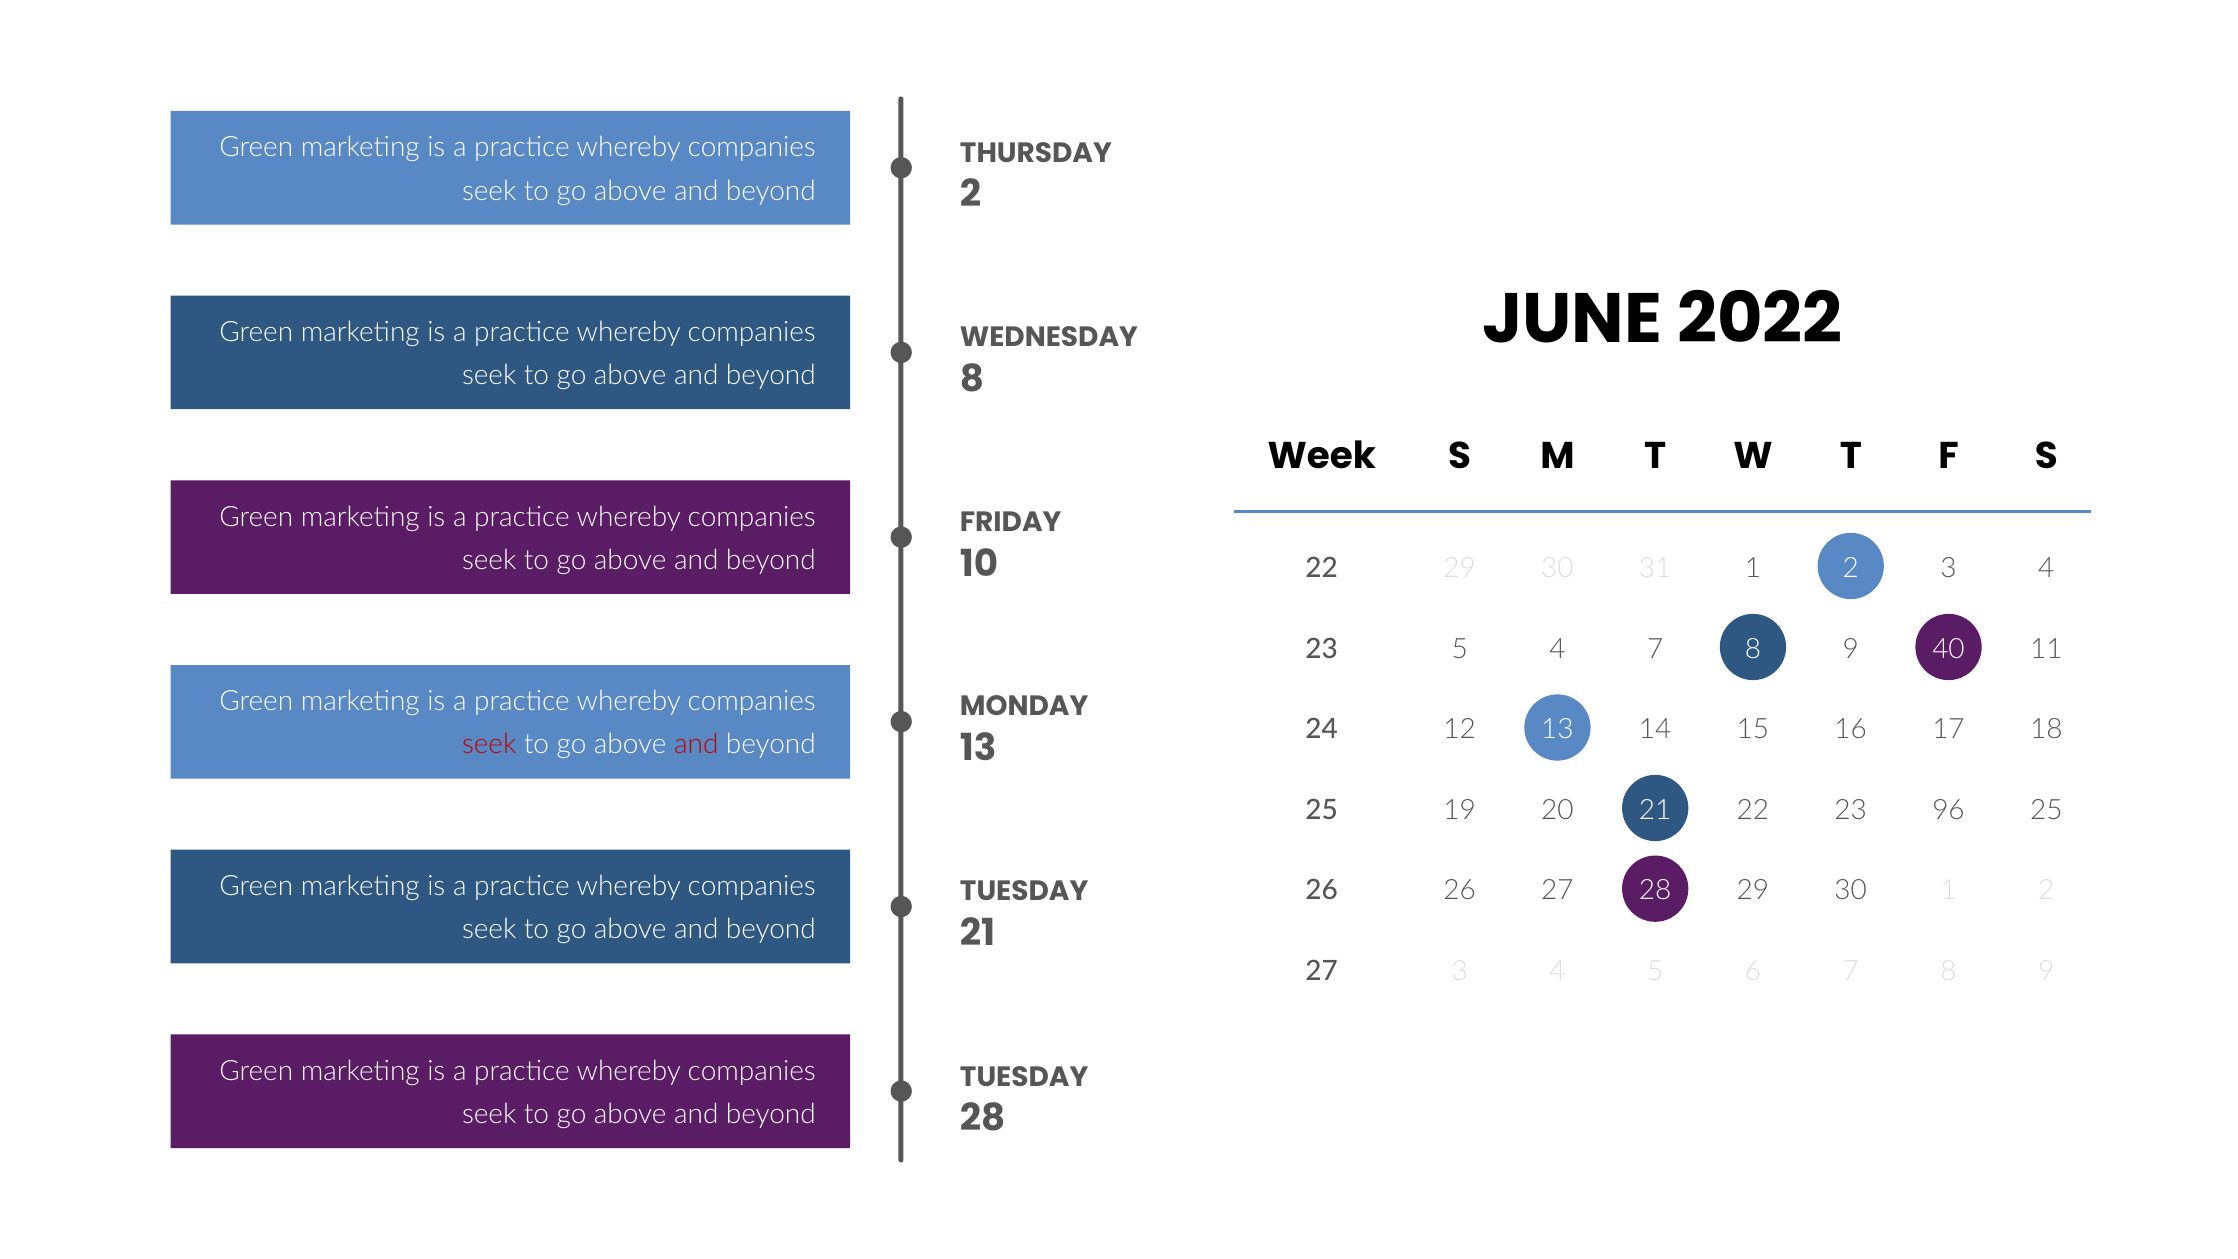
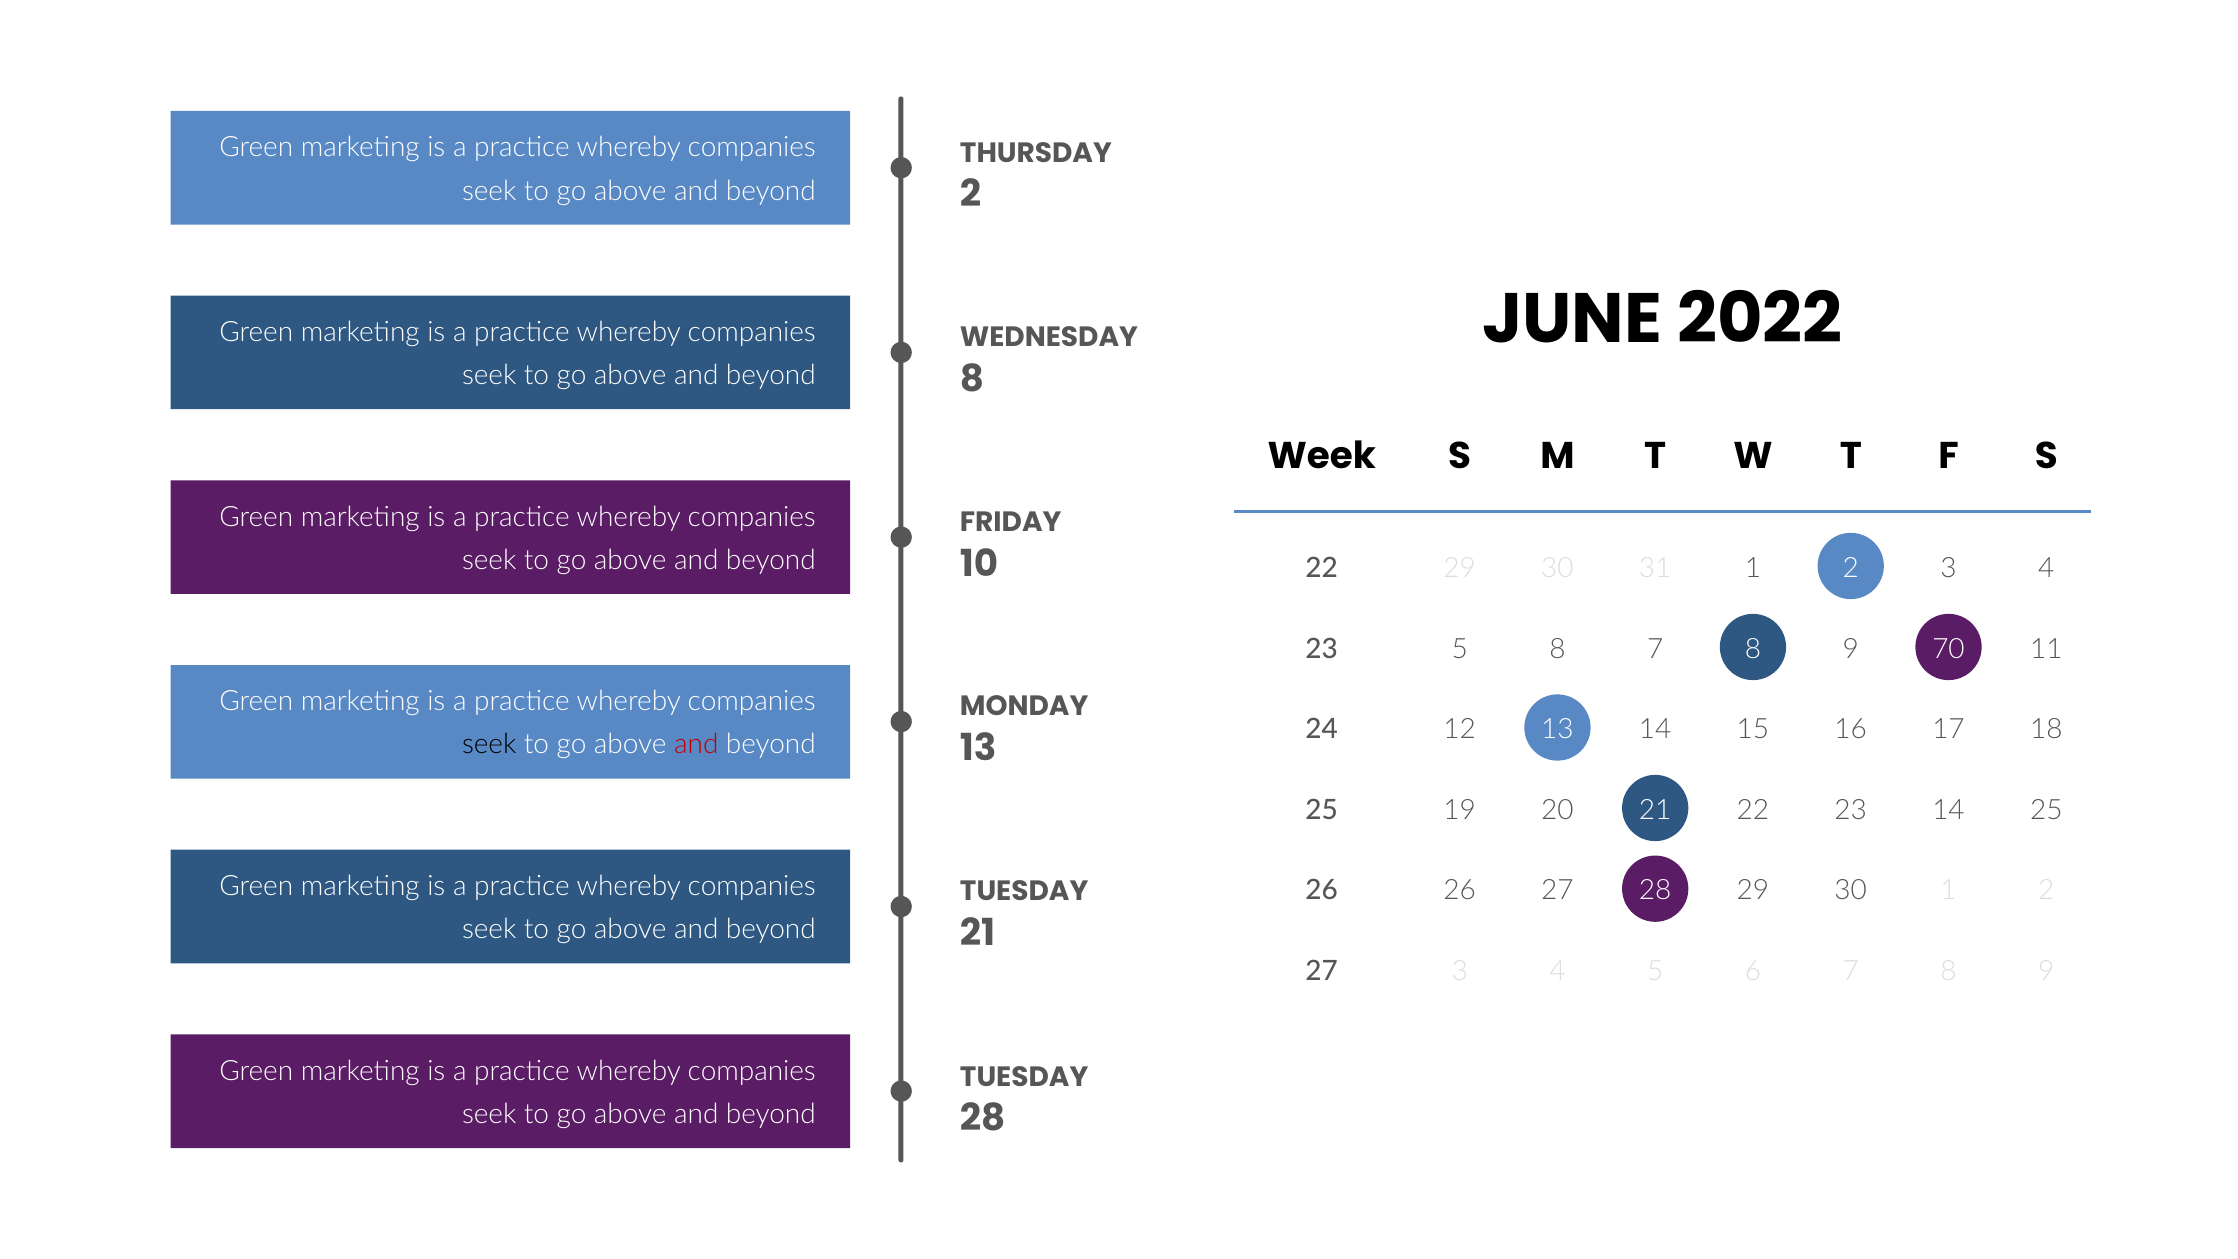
5 4: 4 -> 8 (1557, 649)
40: 40 -> 70 (1948, 649)
seek colour: red -> black (489, 745)
23 96: 96 -> 14 (1948, 810)
